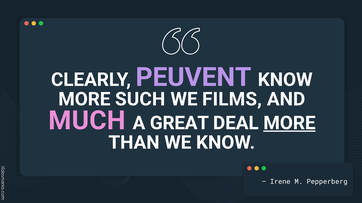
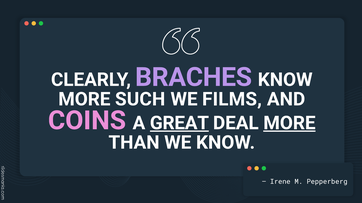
PEUVENT: PEUVENT -> BRACHES (194, 77)
MUCH: MUCH -> COINS (87, 121)
GREAT underline: none -> present (179, 123)
